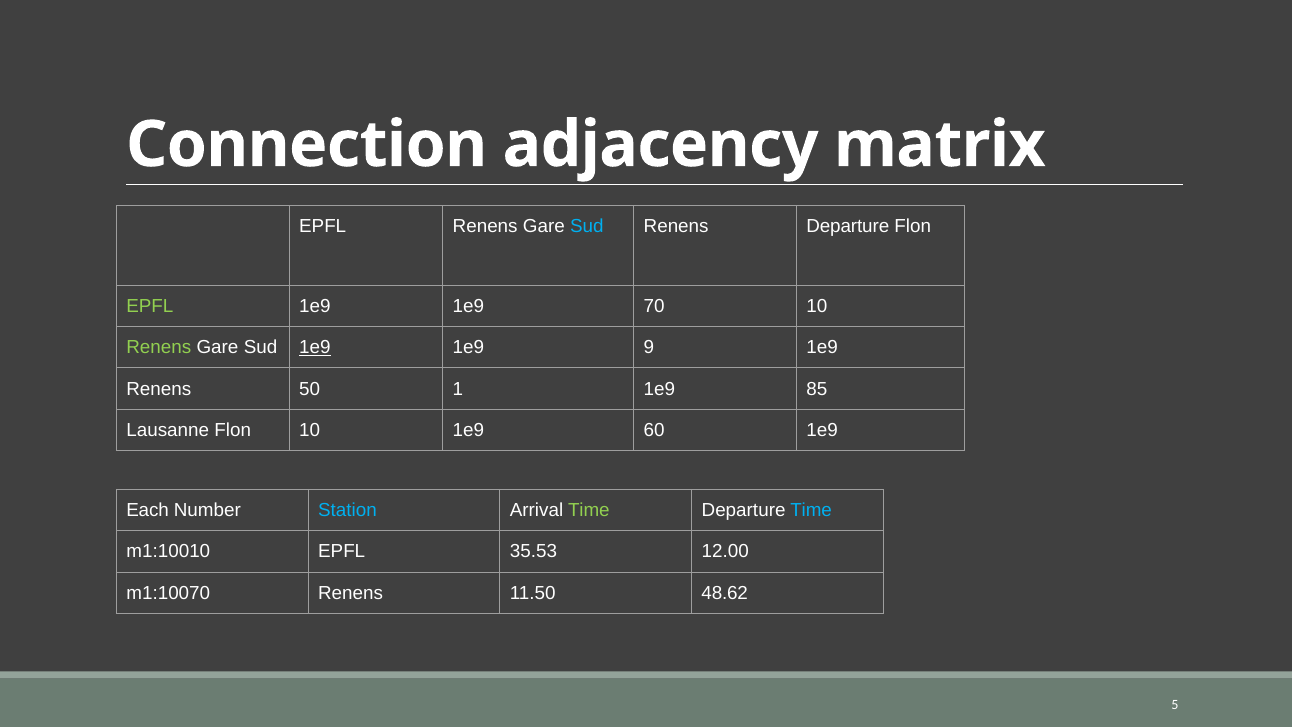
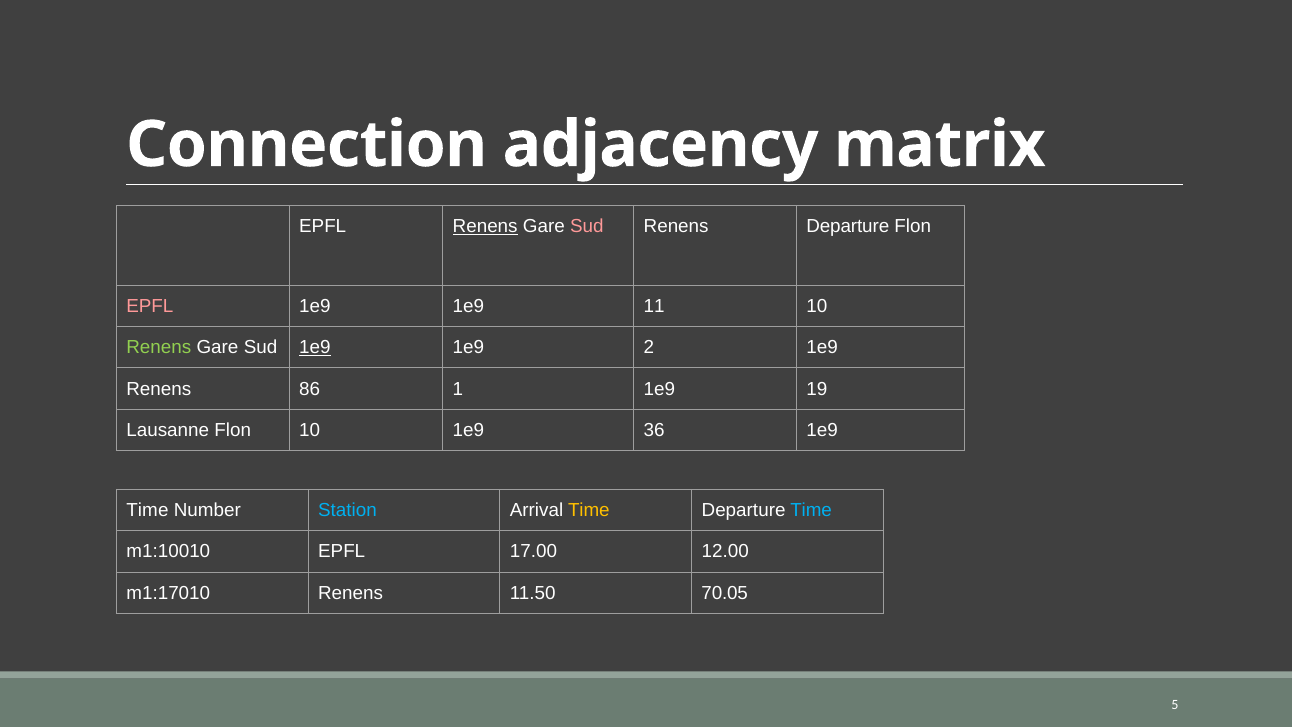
Renens underline: none -> present (485, 227)
Sud colour: light blue -> pink (587, 227)
EPFL colour: light green -> pink (150, 306)
70: 70 -> 11 (654, 306)
9: 9 -> 2 (649, 347)
50: 50 -> 86 (310, 389)
85: 85 -> 19 (817, 389)
60: 60 -> 36 (654, 430)
Each: Each -> Time (147, 510)
Time colour: light green -> yellow (589, 510)
35.53: 35.53 -> 17.00 (533, 552)
m1:10070: m1:10070 -> m1:17010 (168, 593)
48.62: 48.62 -> 70.05 (725, 593)
